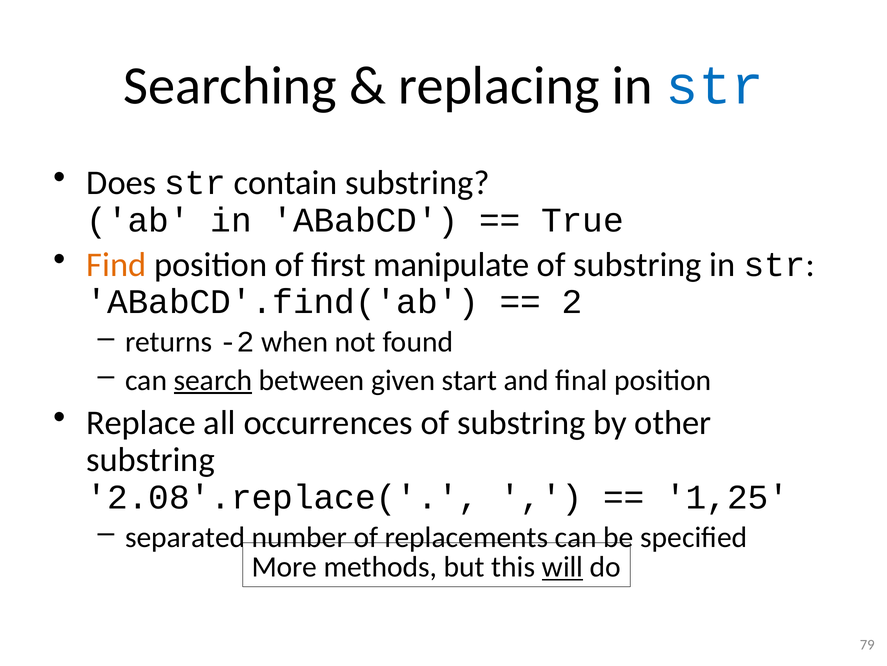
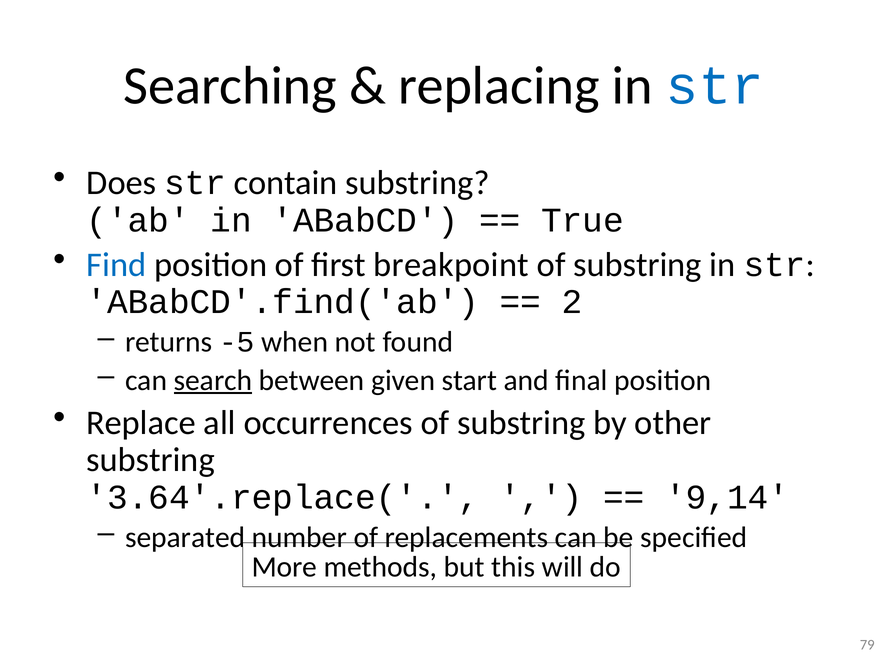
Find colour: orange -> blue (116, 264)
manipulate: manipulate -> breakpoint (451, 264)
-2: -2 -> -5 (237, 342)
2.08'.replace(: 2.08'.replace( -> 3.64'.replace( (283, 497)
1,25: 1,25 -> 9,14 (727, 497)
will underline: present -> none (563, 566)
